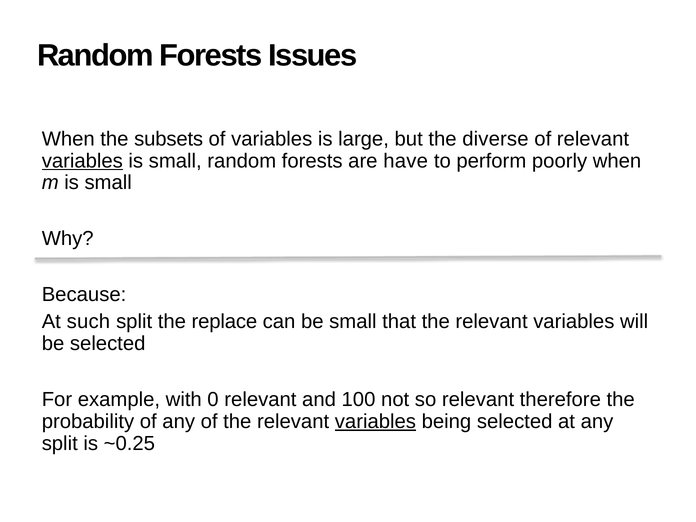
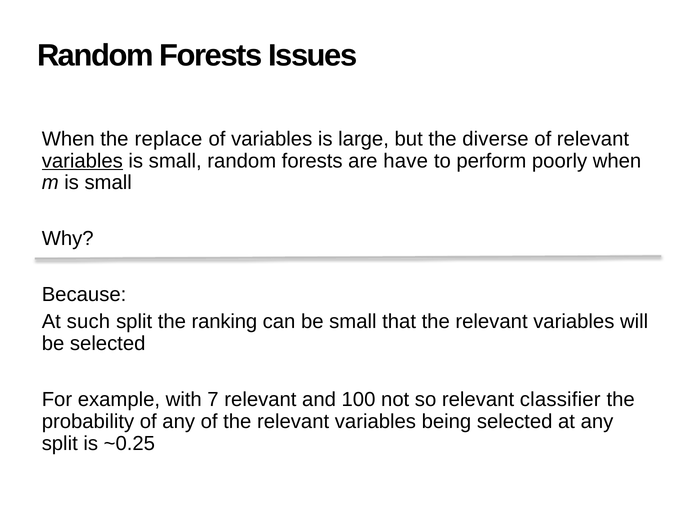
subsets: subsets -> replace (168, 139)
replace: replace -> ranking (224, 322)
0: 0 -> 7 (213, 400)
therefore: therefore -> classifier (560, 400)
variables underline: present -> none (375, 421)
